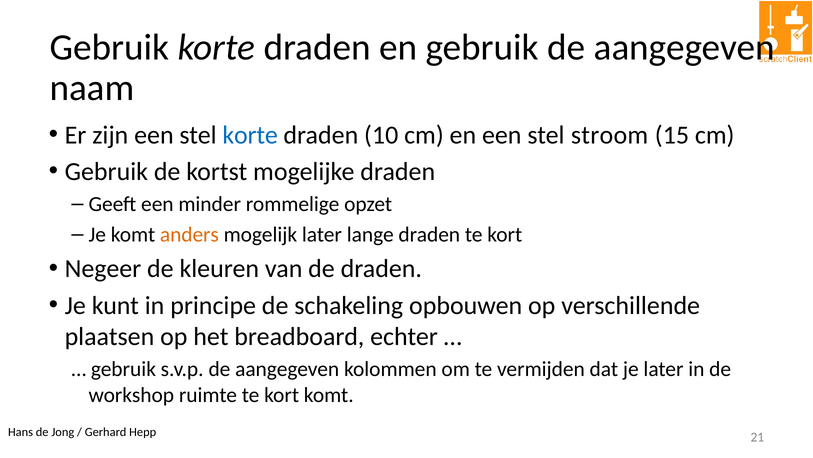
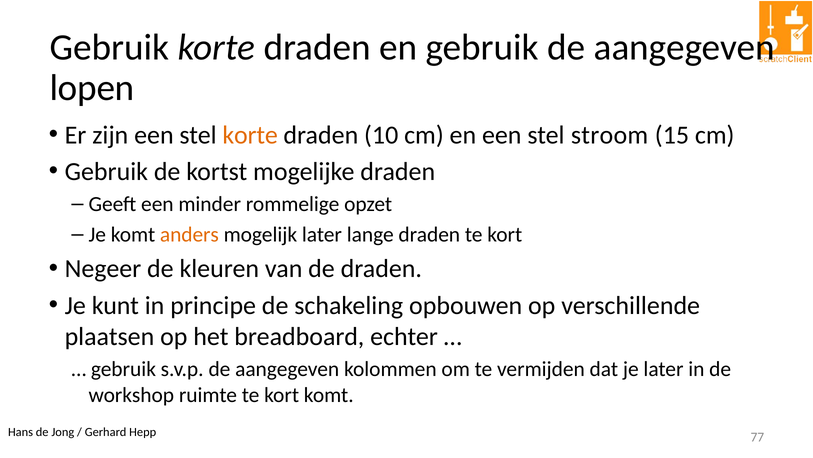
naam: naam -> lopen (92, 88)
korte colour: blue -> orange (250, 135)
21: 21 -> 77 (757, 437)
